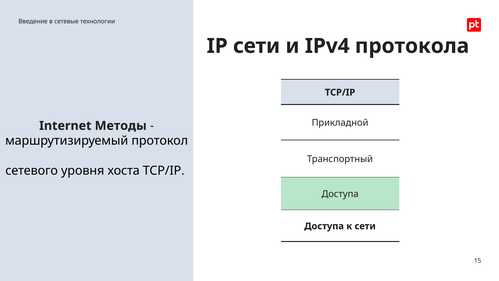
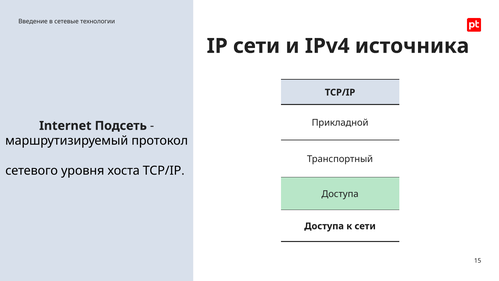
протокола: протокола -> источника (412, 46)
Методы: Методы -> Подсеть (121, 126)
